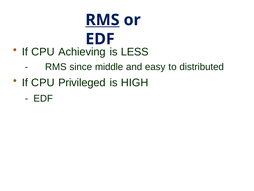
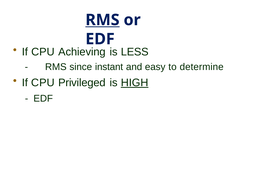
middle: middle -> instant (109, 67)
distributed: distributed -> determine (202, 67)
HIGH underline: none -> present (135, 82)
